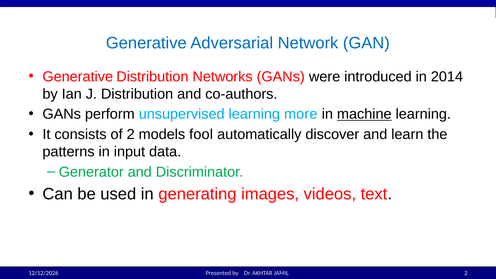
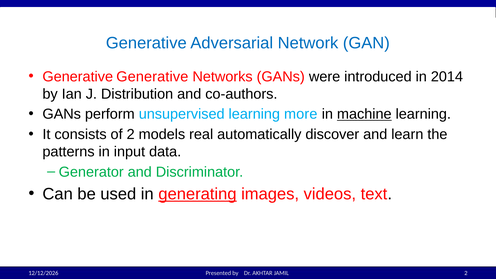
Generative Distribution: Distribution -> Generative (152, 77)
fool: fool -> real (201, 134)
generating underline: none -> present (197, 194)
